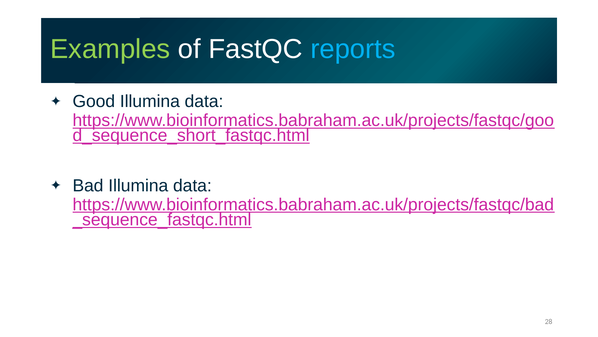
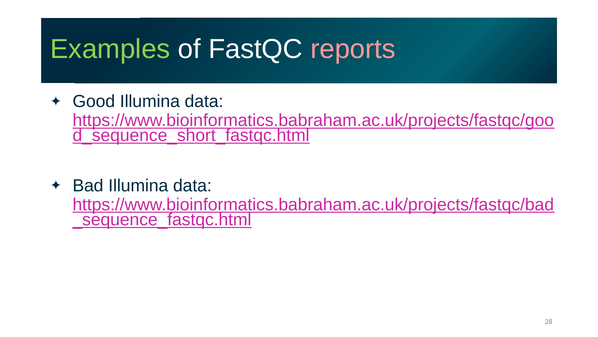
reports colour: light blue -> pink (353, 49)
